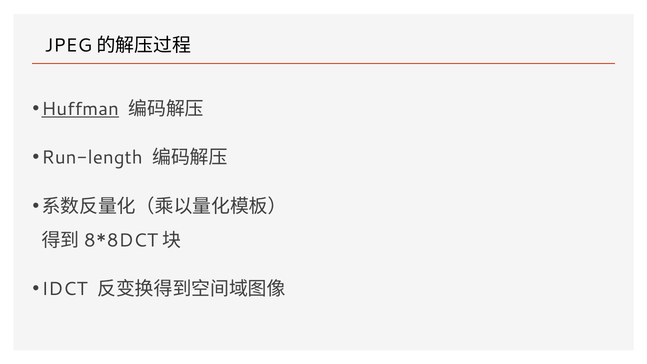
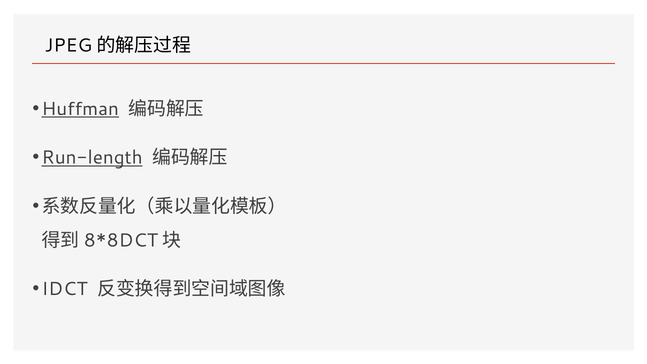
Run-length underline: none -> present (92, 158)
